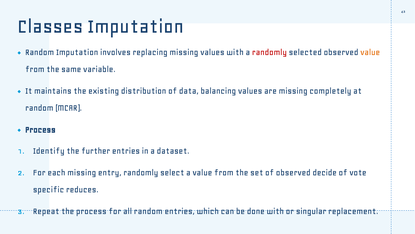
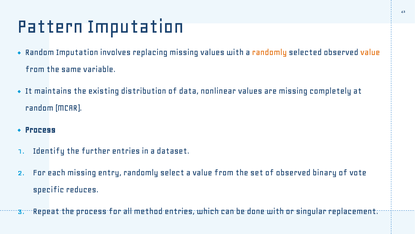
Classes: Classes -> Pattern (50, 26)
randomly colour: red -> orange (269, 52)
balancing: balancing -> nonlinear (218, 90)
decide: decide -> binary (325, 172)
all random: random -> method (148, 210)
